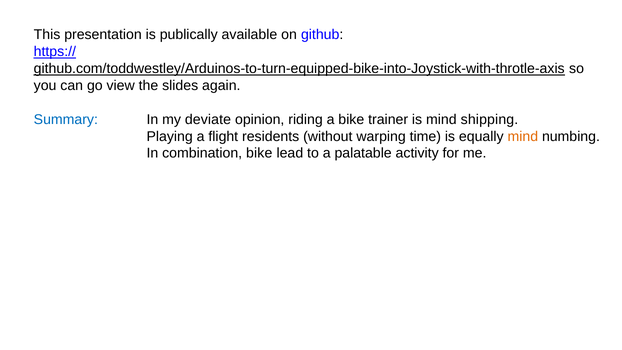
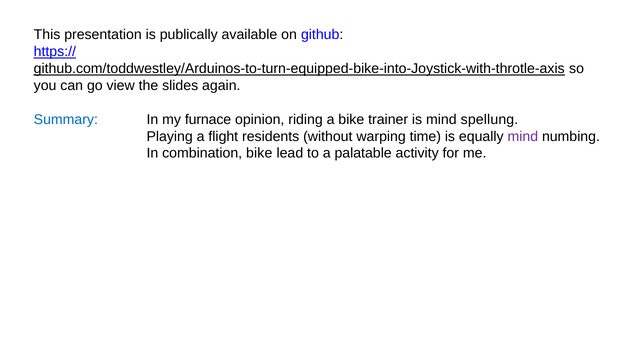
deviate: deviate -> furnace (208, 119)
shipping: shipping -> spellung (489, 119)
mind colour: orange -> purple (523, 136)
